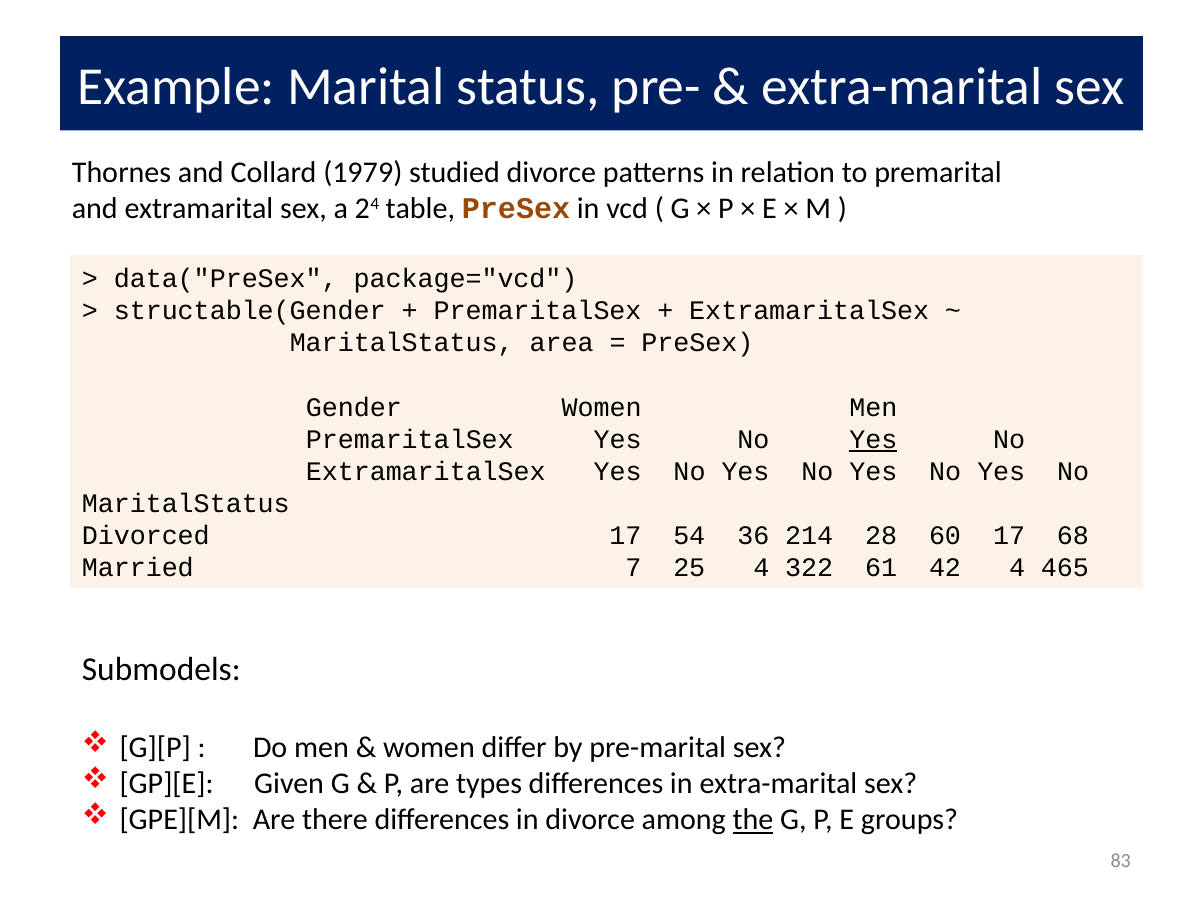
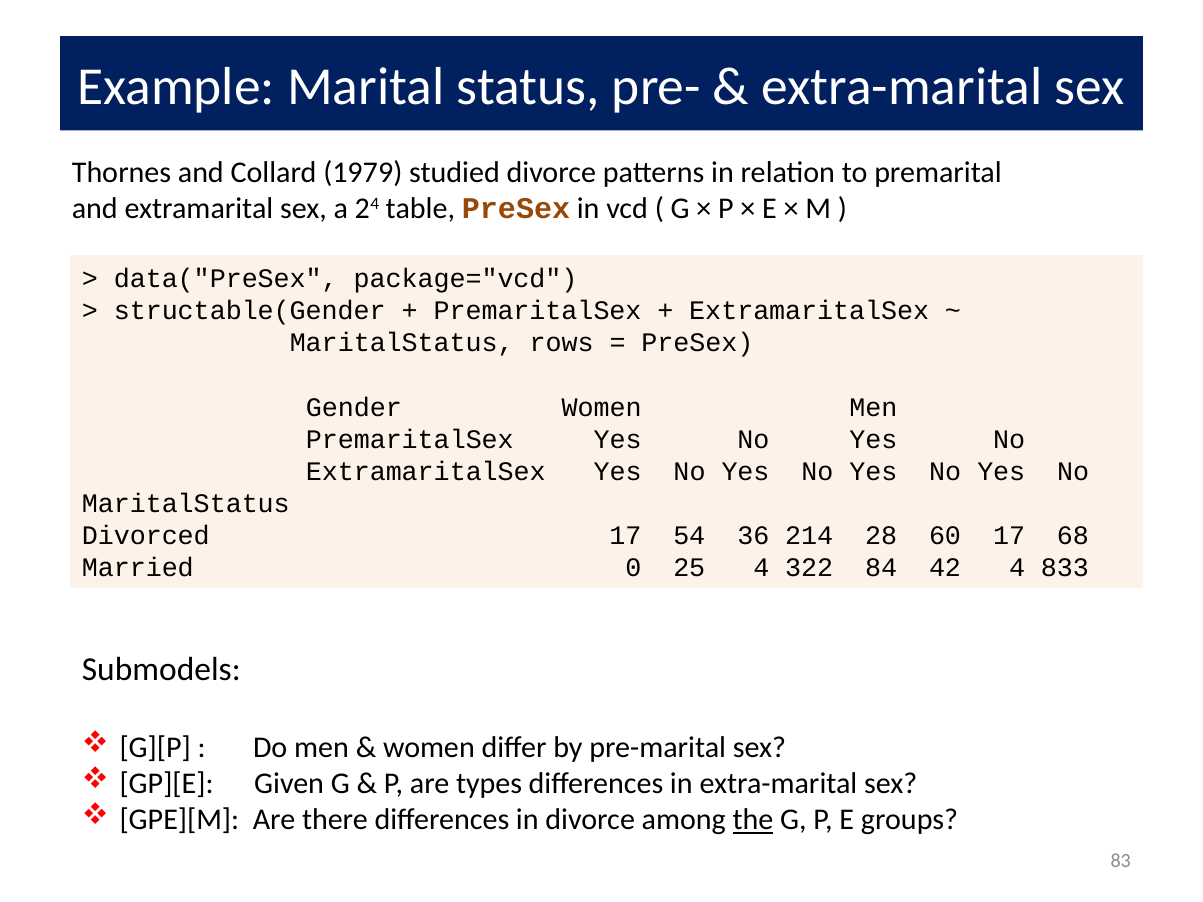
area: area -> rows (562, 343)
Yes underline: present -> none (873, 439)
7: 7 -> 0 (633, 568)
61: 61 -> 84 (881, 568)
465: 465 -> 833 (1065, 568)
